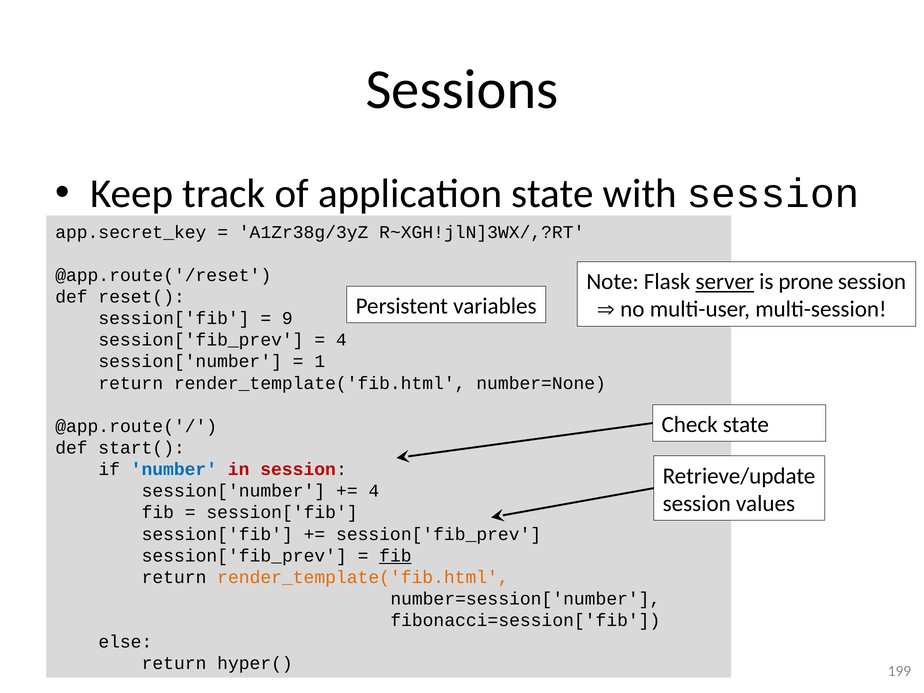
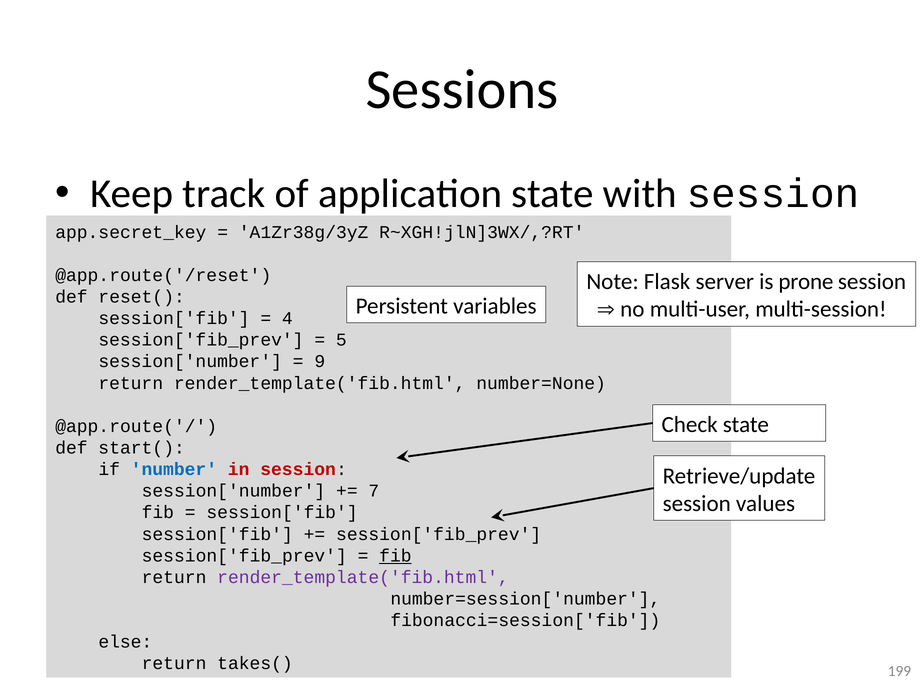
server underline: present -> none (725, 282)
9: 9 -> 4 (287, 318)
4: 4 -> 5 (341, 340)
1: 1 -> 9 (320, 362)
4: 4 -> 7 (374, 491)
render_template('fib.html colour: orange -> purple (363, 577)
hyper(: hyper( -> takes( (255, 664)
